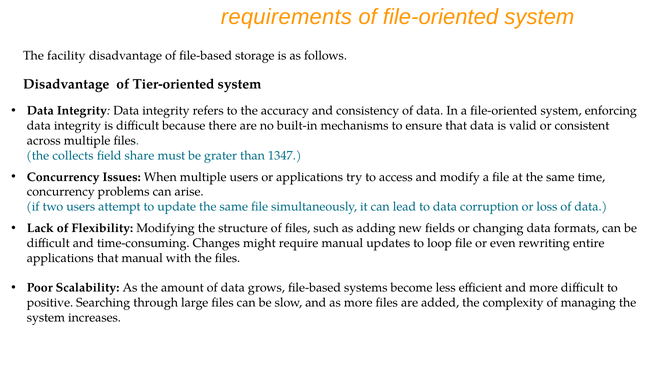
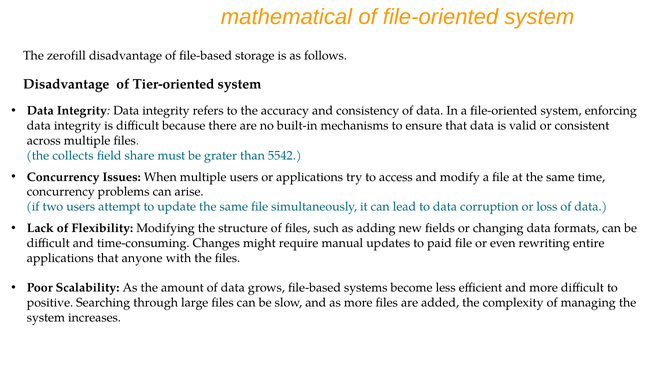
requirements: requirements -> mathematical (286, 17)
facility: facility -> zerofill (66, 56)
1347: 1347 -> 5542 (285, 156)
loop: loop -> paid (440, 243)
that manual: manual -> anyone (142, 258)
